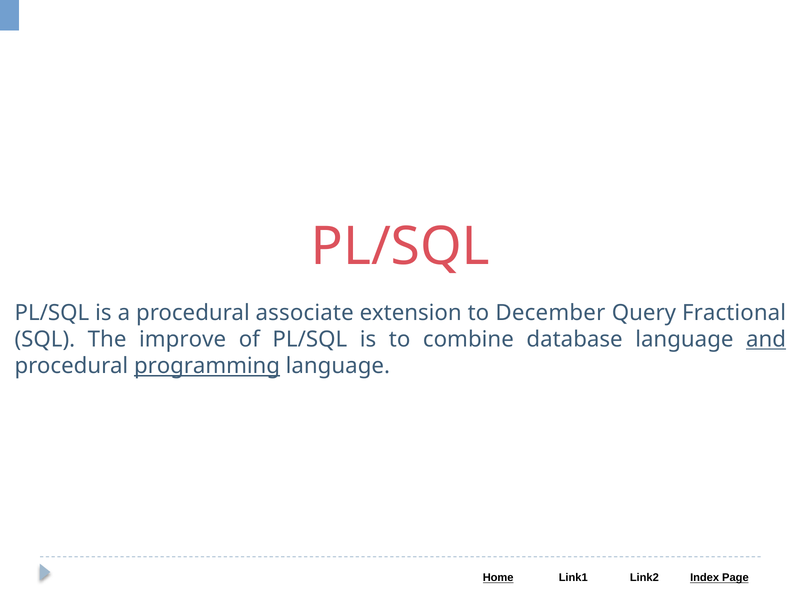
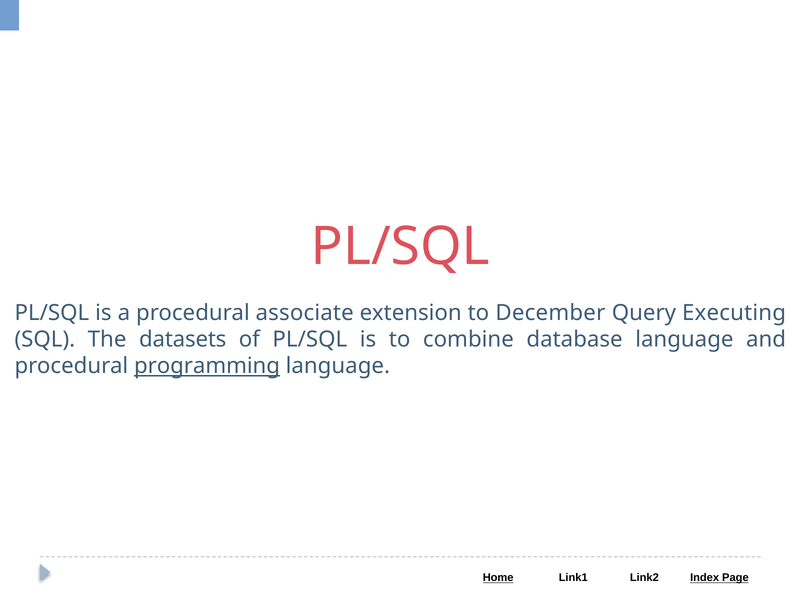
Fractional: Fractional -> Executing (734, 313)
improve: improve -> datasets (183, 339)
and underline: present -> none (766, 339)
